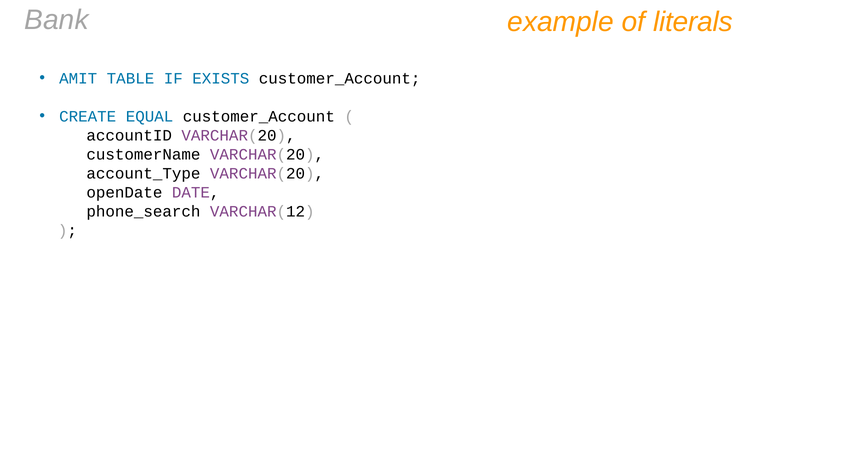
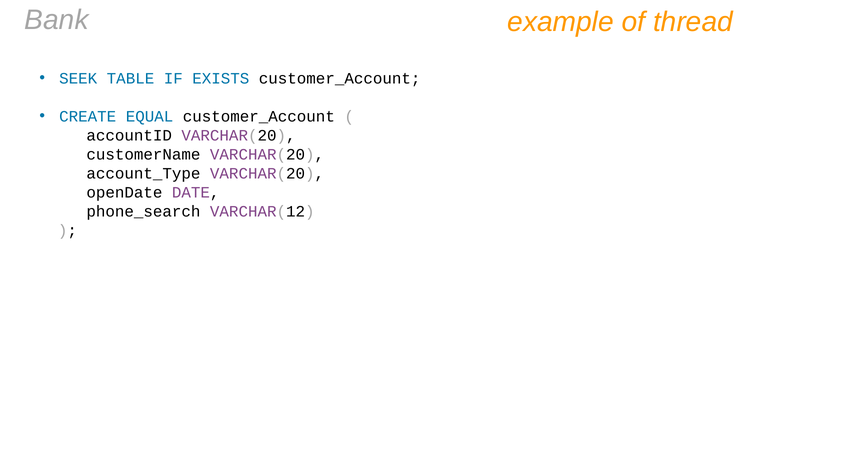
literals: literals -> thread (693, 22)
AMIT: AMIT -> SEEK (78, 79)
